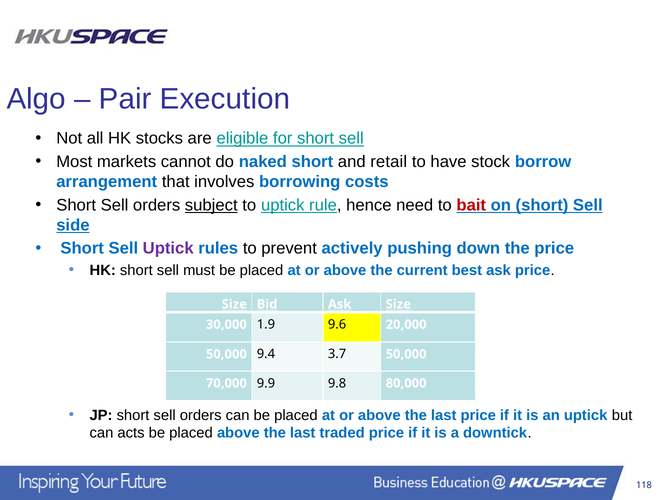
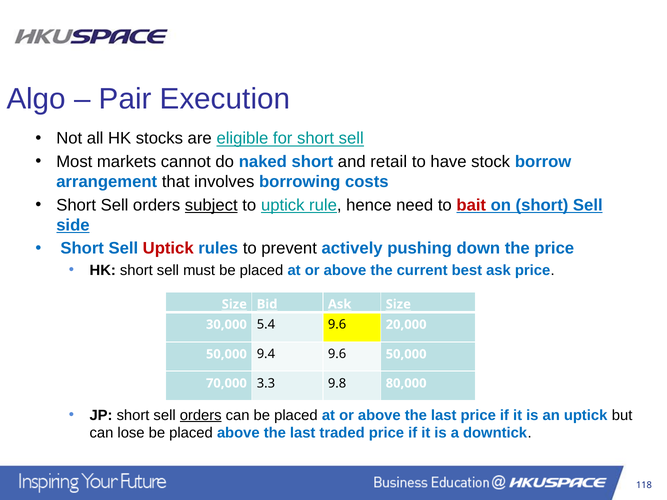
Uptick colour: purple -> red (168, 249)
1.9: 1.9 -> 5.4 (266, 325)
9.4 3.7: 3.7 -> 9.6 (337, 354)
9.9: 9.9 -> 3.3 (266, 383)
orders underline: none -> present (201, 416)
acts: acts -> lose (131, 433)
